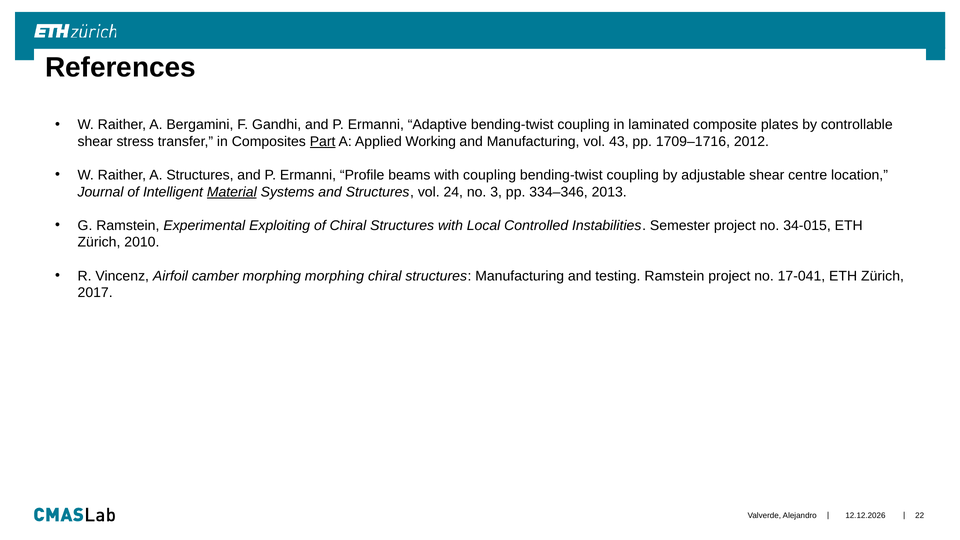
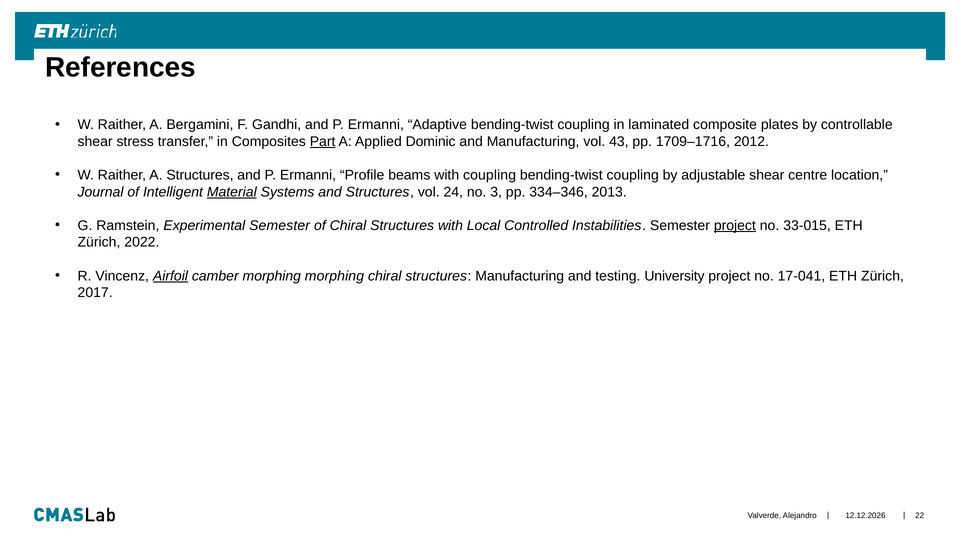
Working: Working -> Dominic (431, 142)
Experimental Exploiting: Exploiting -> Semester (280, 226)
project underline: none -> present (735, 226)
34-015: 34-015 -> 33-015 (807, 226)
2010: 2010 -> 2022 (142, 242)
Airfoil underline: none -> present (170, 276)
testing Ramstein: Ramstein -> University (675, 276)
